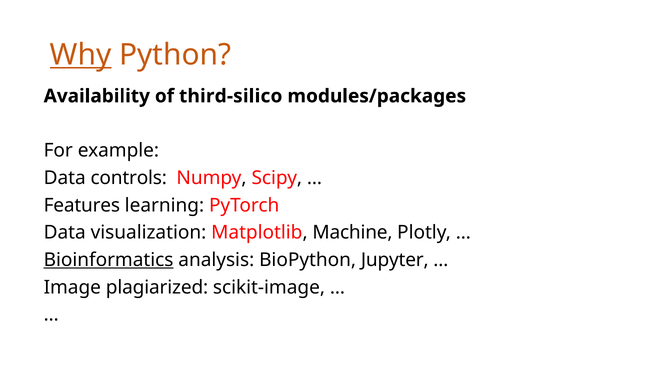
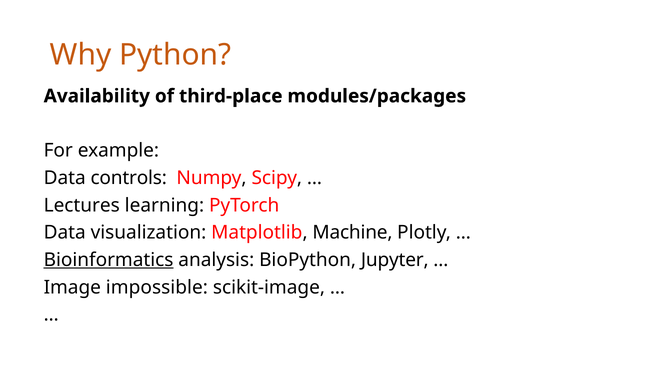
Why underline: present -> none (81, 55)
third-silico: third-silico -> third-place (231, 96)
Features: Features -> Lectures (82, 205)
plagiarized: plagiarized -> impossible (157, 288)
